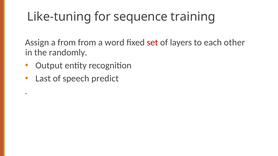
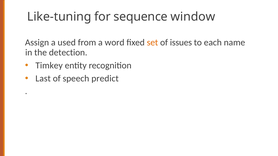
training: training -> window (193, 17)
a from: from -> used (67, 42)
set colour: red -> orange (152, 42)
layers: layers -> issues (181, 42)
other: other -> name (234, 42)
randomly: randomly -> detection (68, 52)
Output: Output -> Timkey (49, 66)
